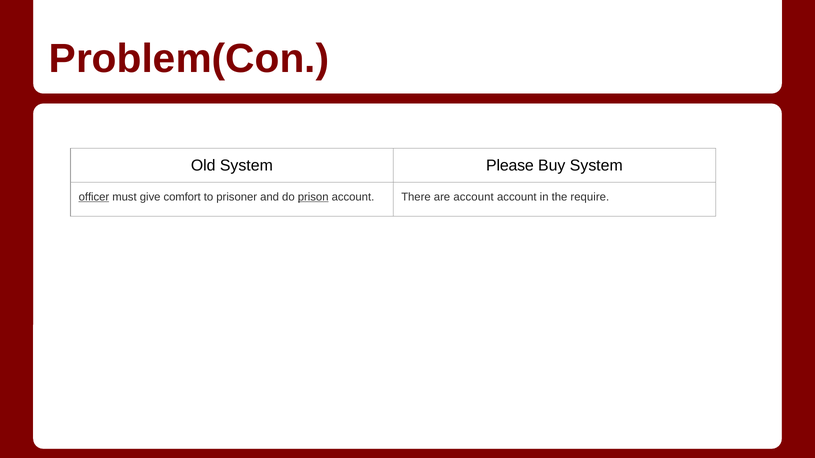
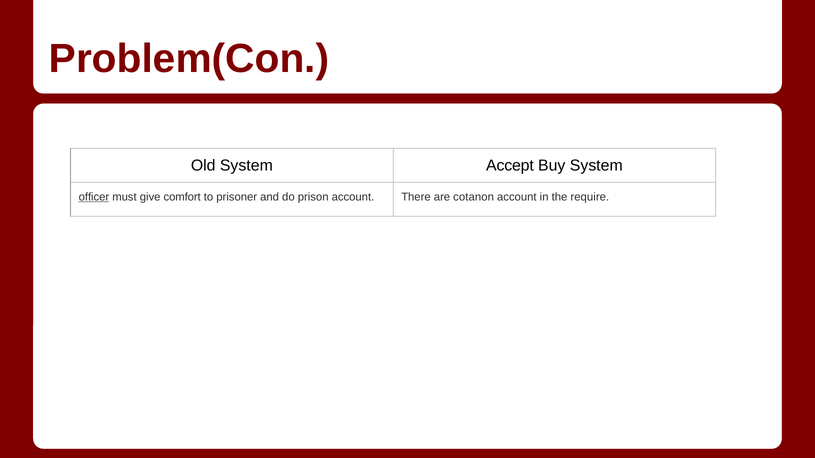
Please: Please -> Accept (510, 166)
prison underline: present -> none (313, 197)
are account: account -> cotanon (474, 197)
